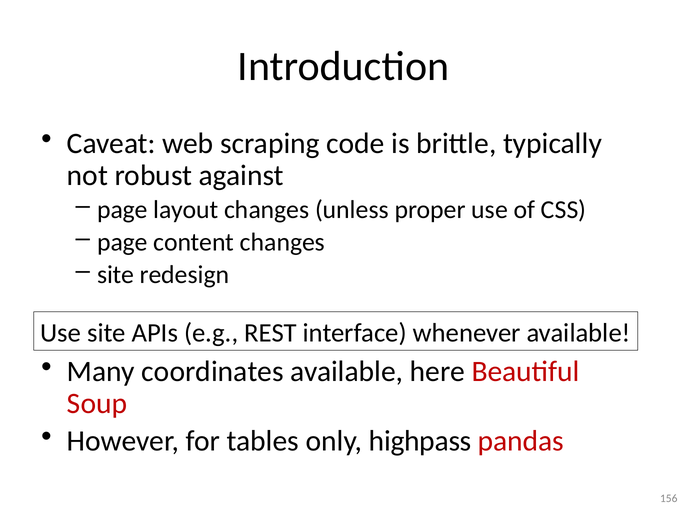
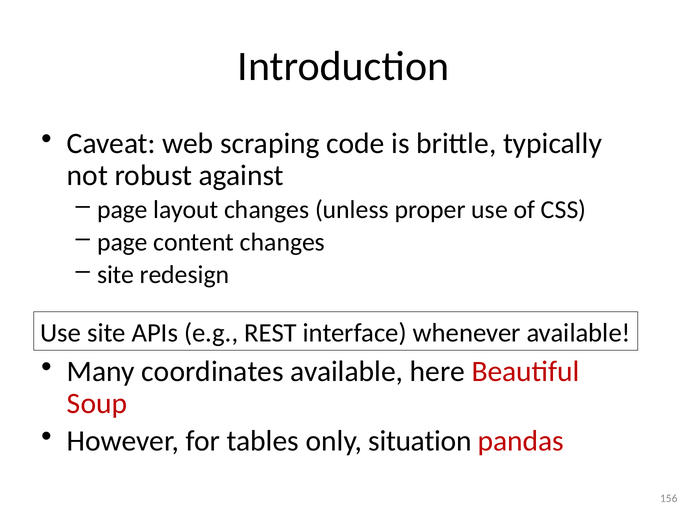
highpass: highpass -> situation (420, 441)
